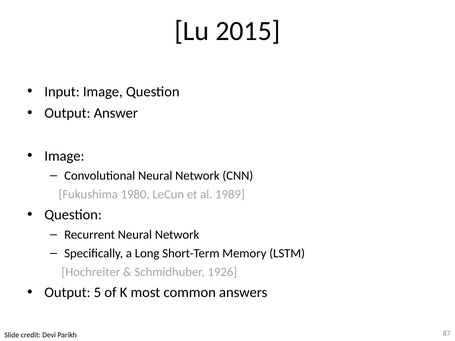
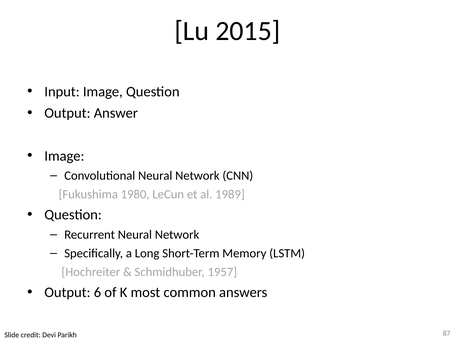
1926: 1926 -> 1957 (222, 272)
5: 5 -> 6 (97, 293)
